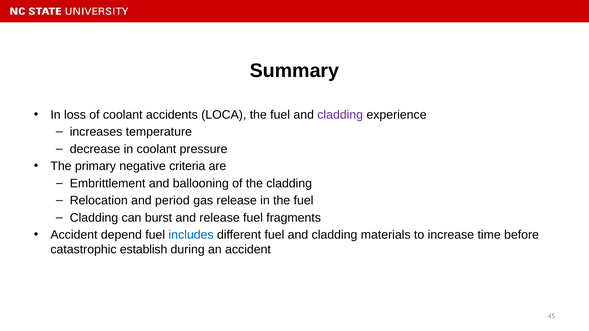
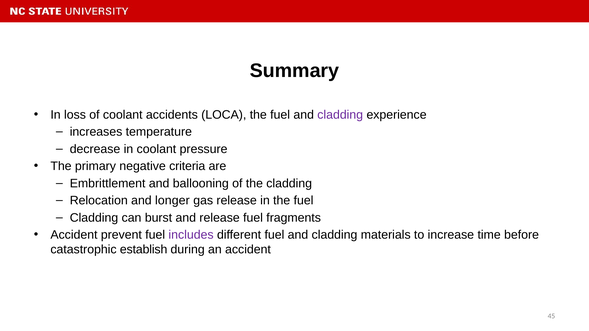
period: period -> longer (172, 201)
depend: depend -> prevent (121, 235)
includes colour: blue -> purple (191, 235)
